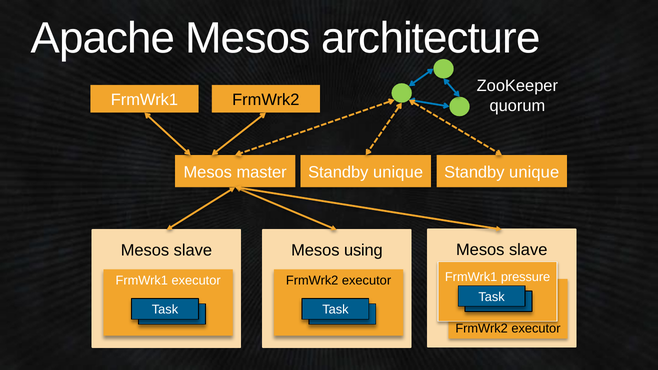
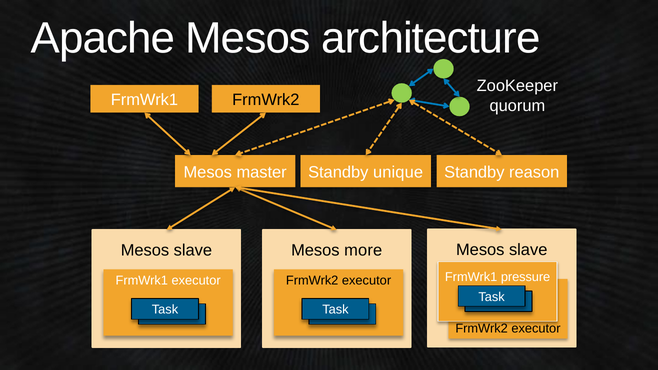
unique: unique -> reason (534, 172)
using: using -> more (363, 250)
